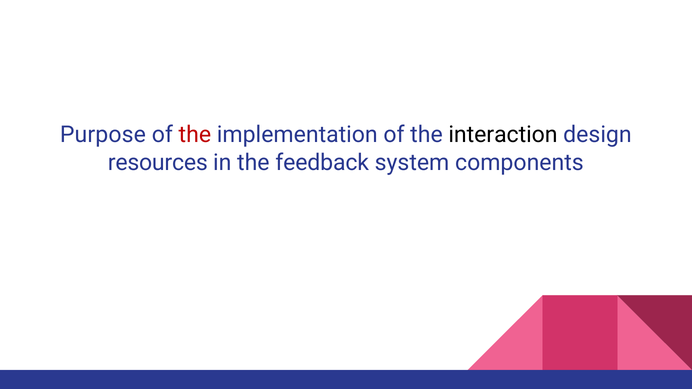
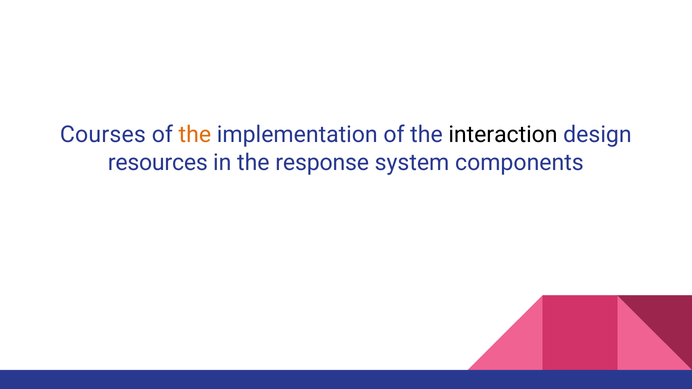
Purpose: Purpose -> Courses (103, 135)
the colour: red -> orange (195, 135)
feedback: feedback -> response (322, 163)
